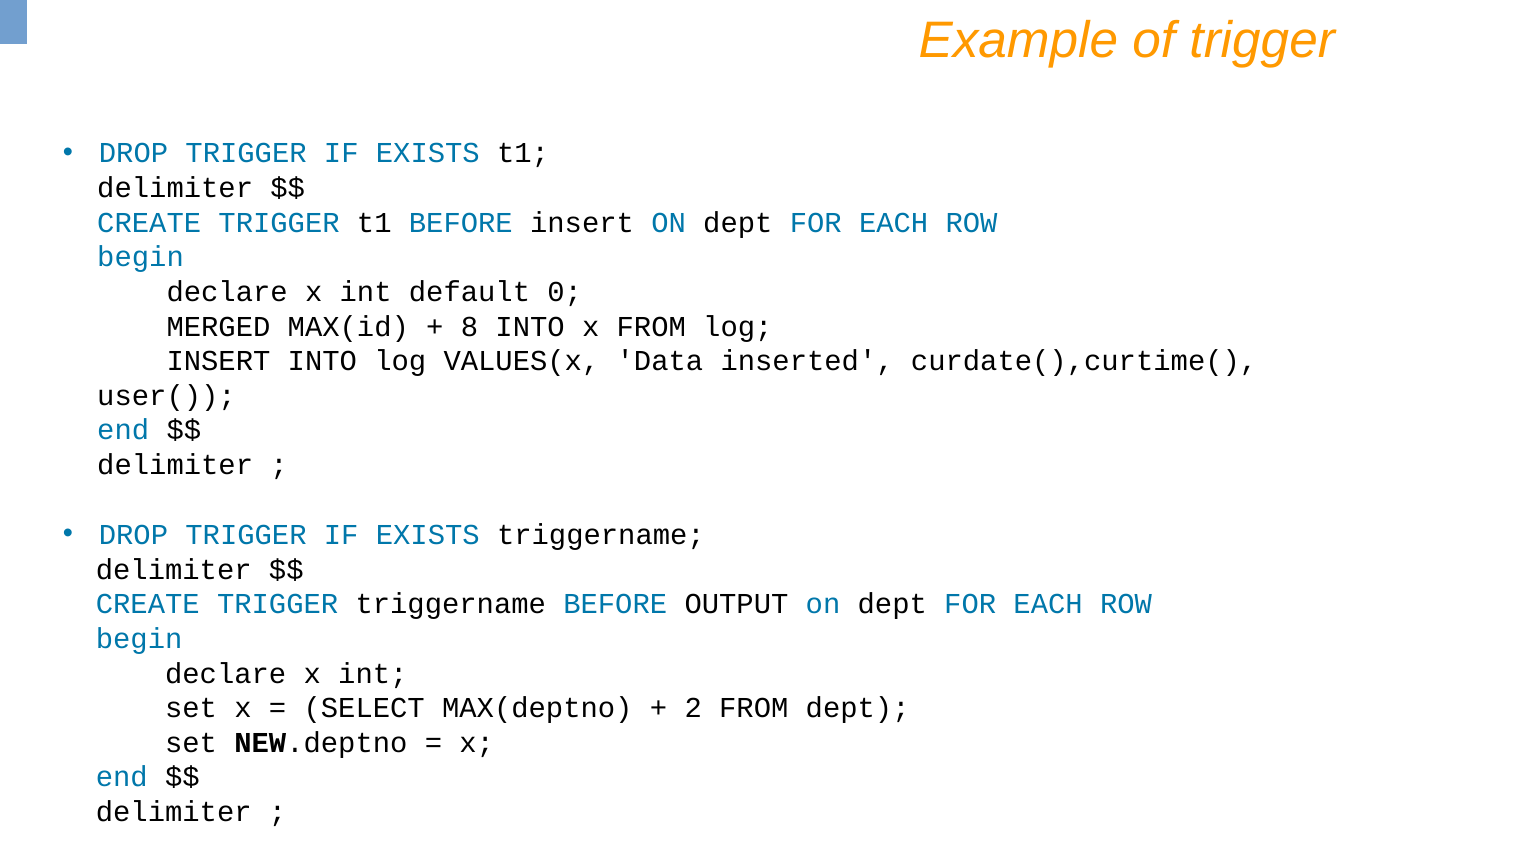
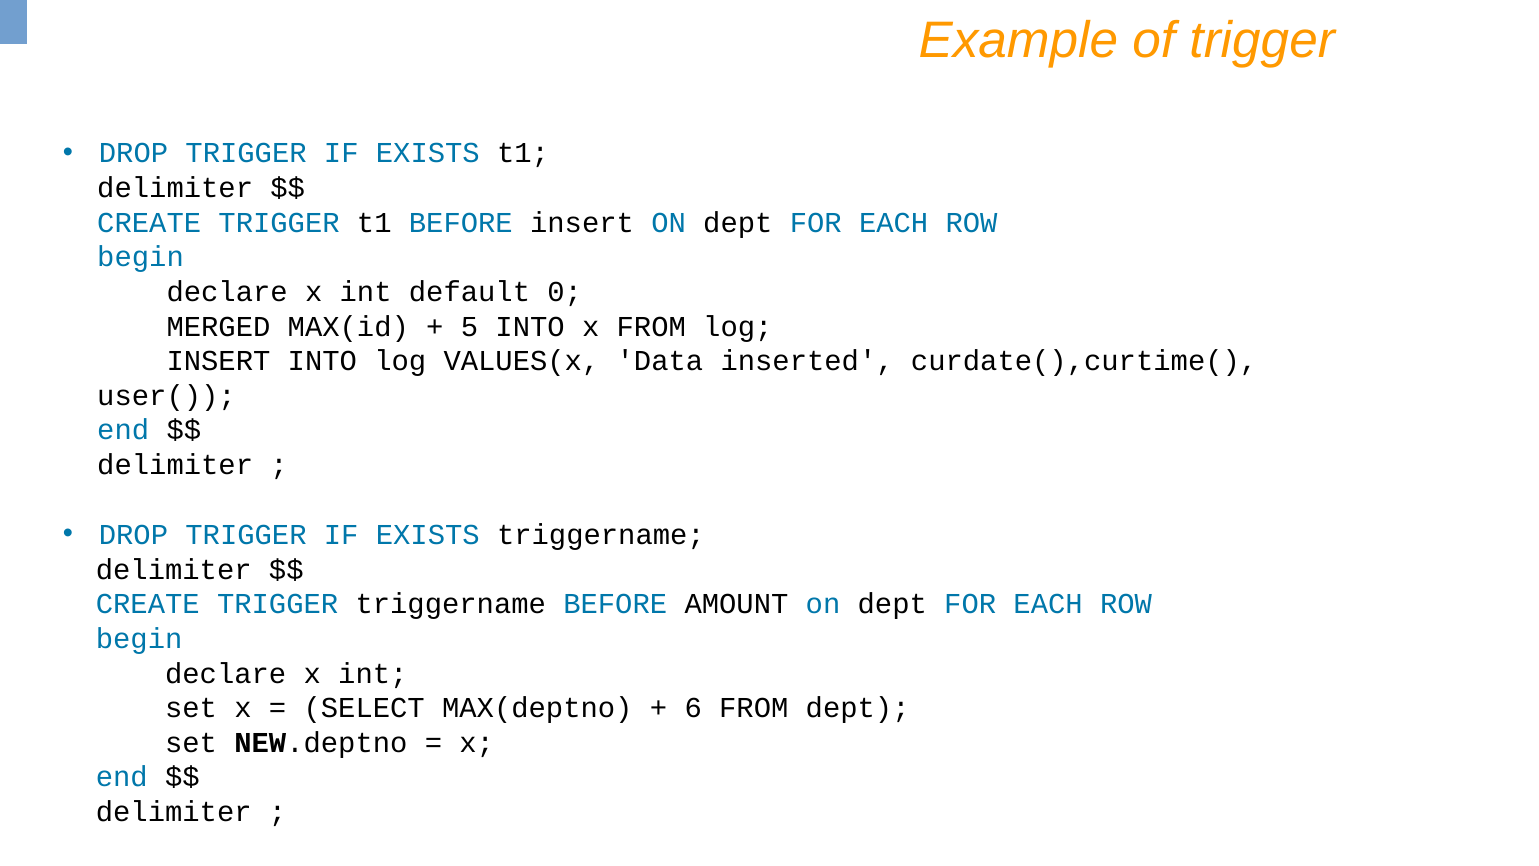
8: 8 -> 5 (469, 326)
OUTPUT: OUTPUT -> AMOUNT (736, 604)
2: 2 -> 6 (693, 708)
